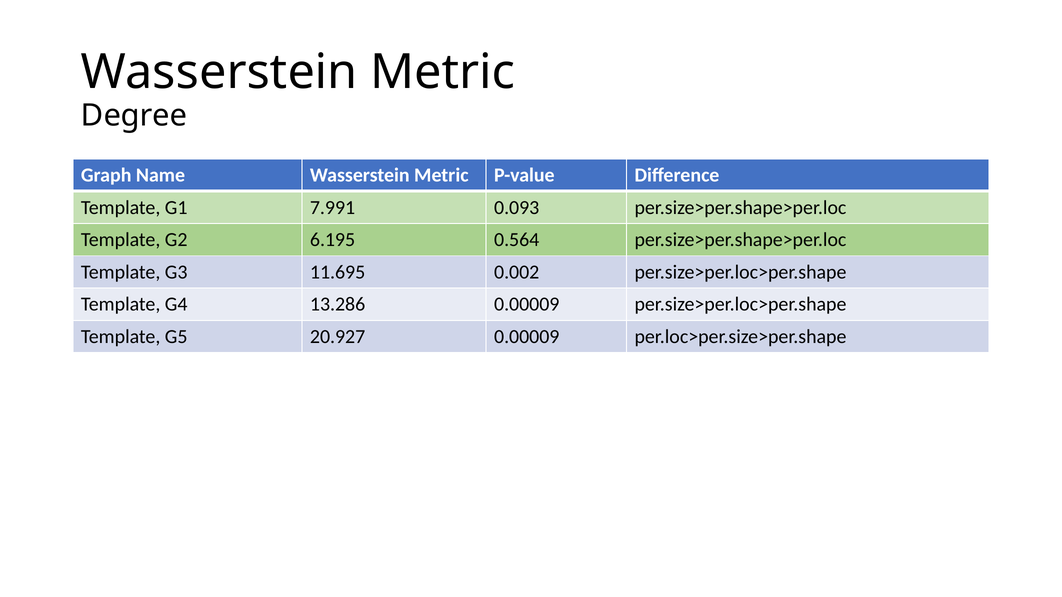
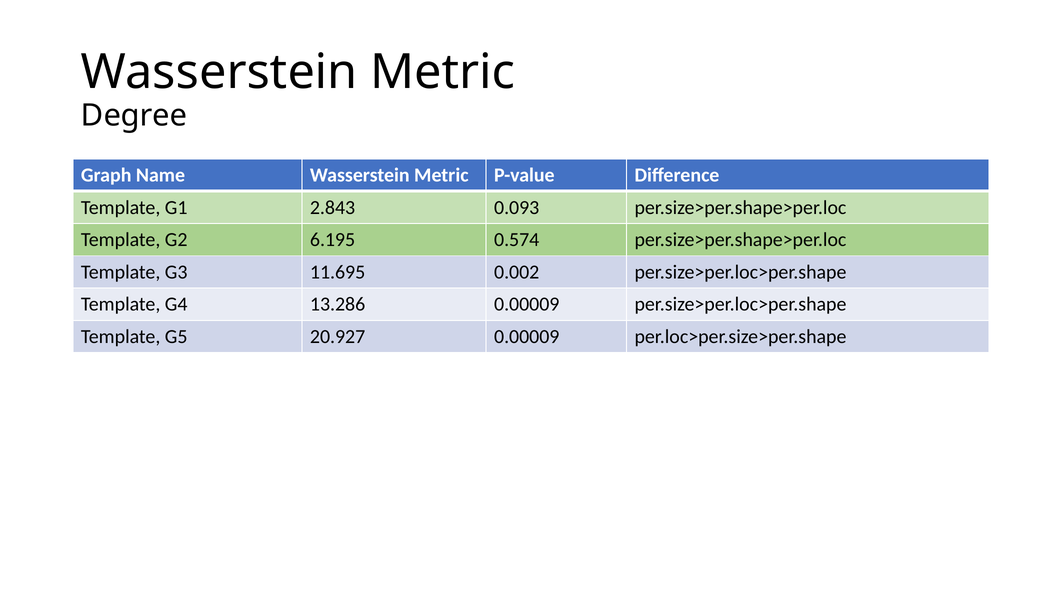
7.991: 7.991 -> 2.843 (333, 208)
0.564: 0.564 -> 0.574 (517, 240)
